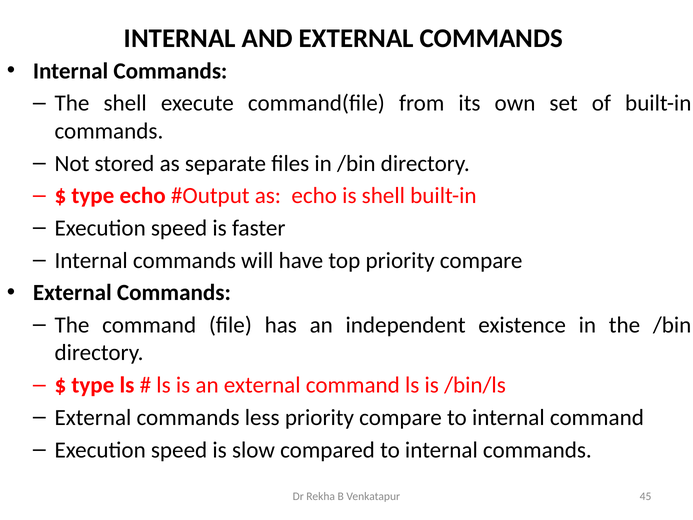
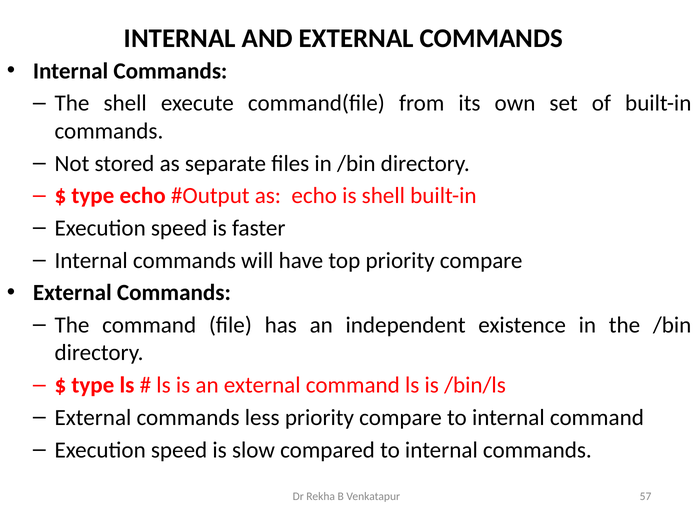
45: 45 -> 57 (646, 496)
